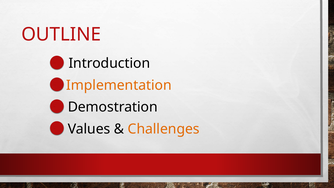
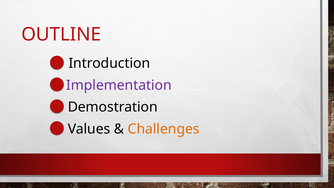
Implementation colour: orange -> purple (119, 85)
